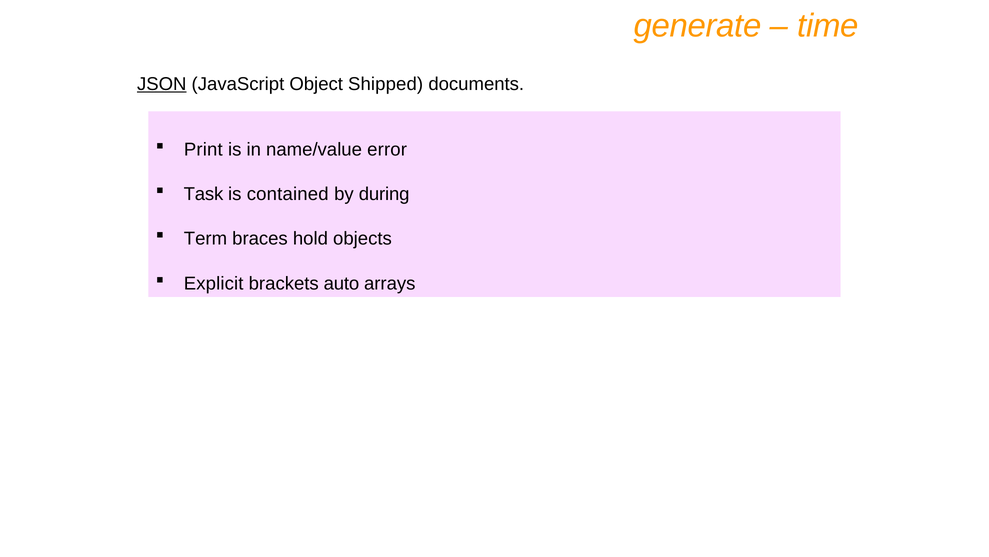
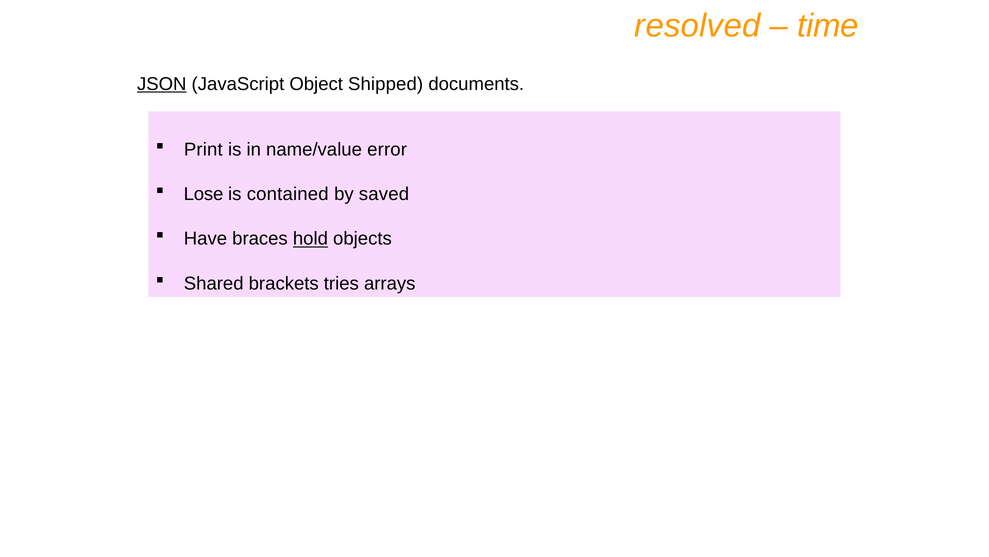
generate: generate -> resolved (697, 26)
Task: Task -> Lose (203, 194)
during: during -> saved (384, 194)
Term: Term -> Have (205, 239)
hold underline: none -> present (310, 239)
Explicit: Explicit -> Shared (214, 283)
auto: auto -> tries (341, 283)
